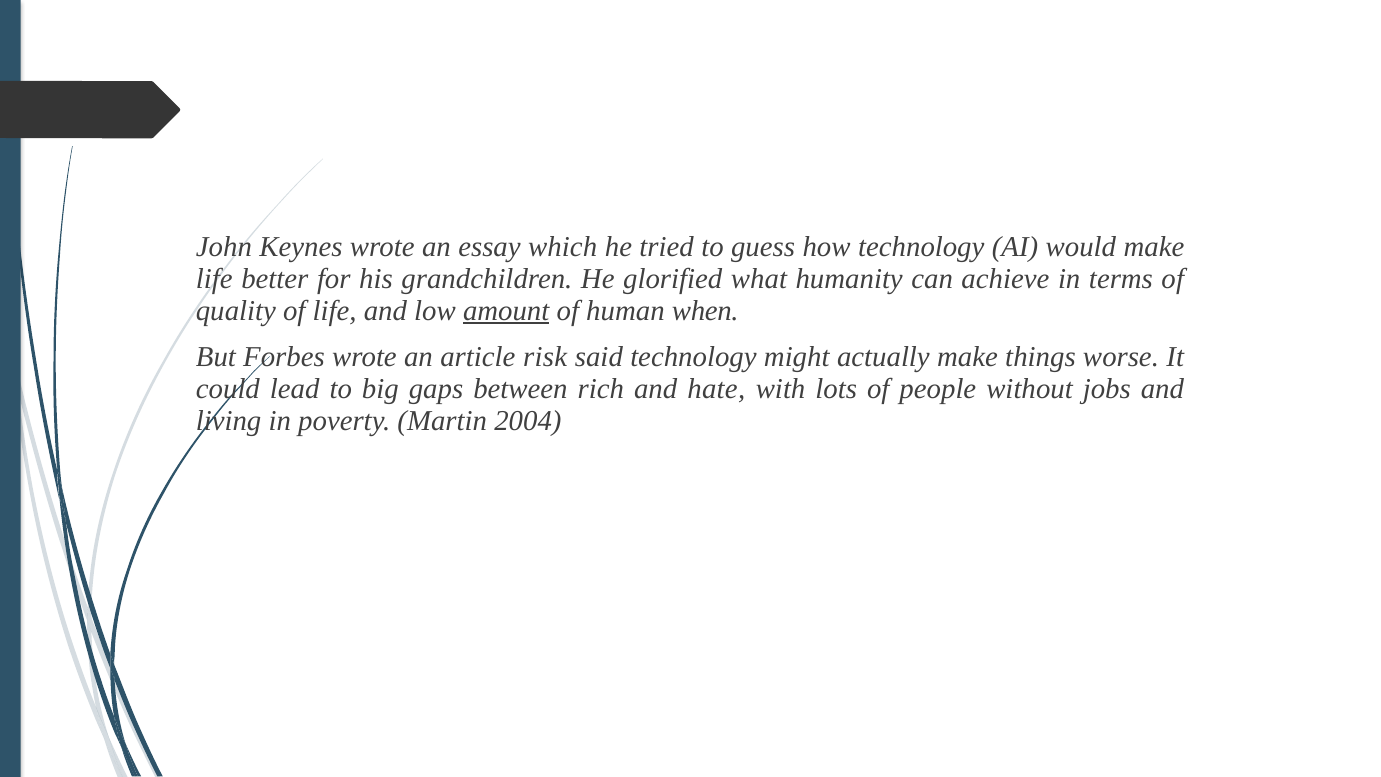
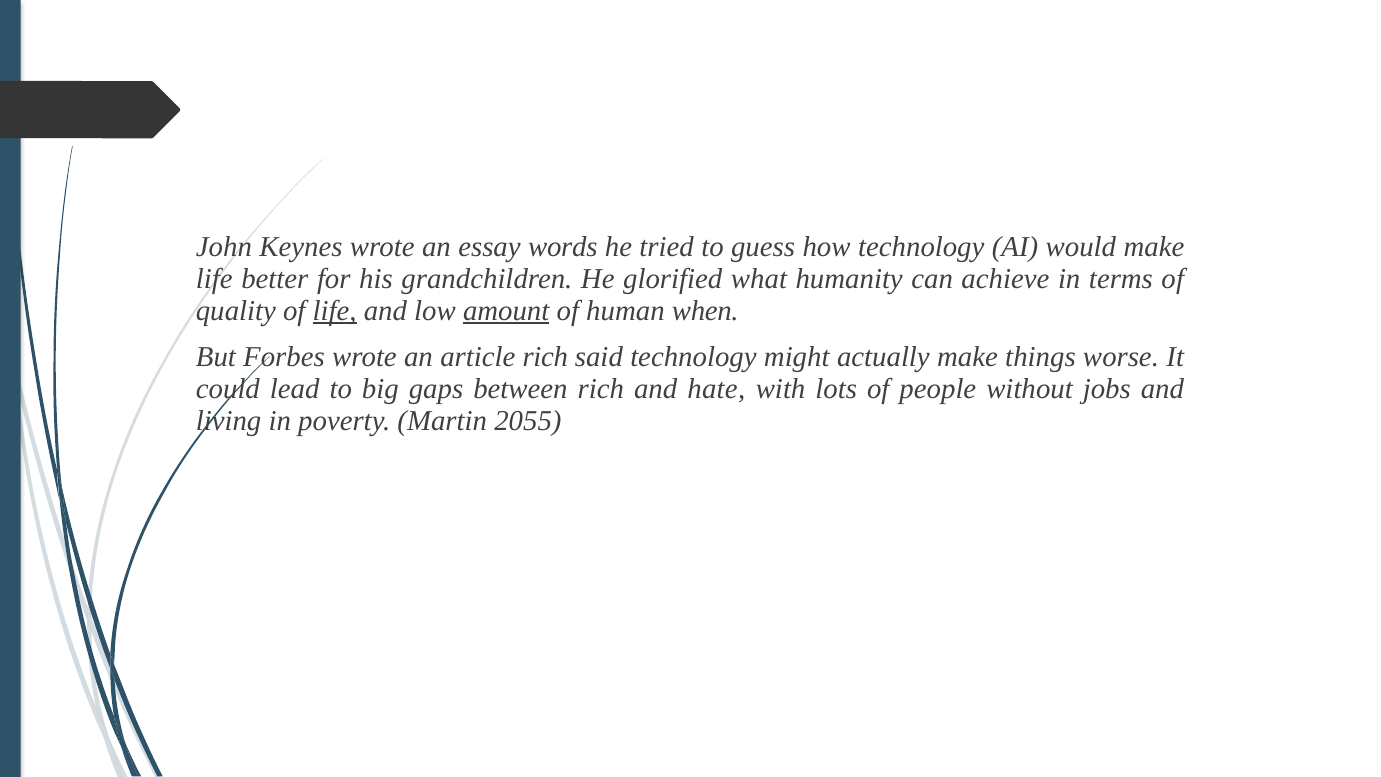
which: which -> words (563, 247)
life underline: none -> present (335, 310)
article risk: risk -> rich (545, 357)
2004: 2004 -> 2055 (528, 421)
